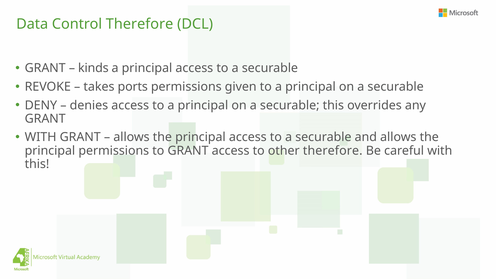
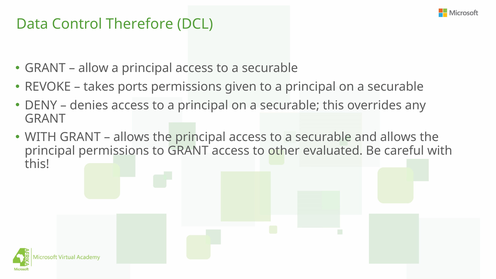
kinds: kinds -> allow (93, 68)
other therefore: therefore -> evaluated (333, 151)
